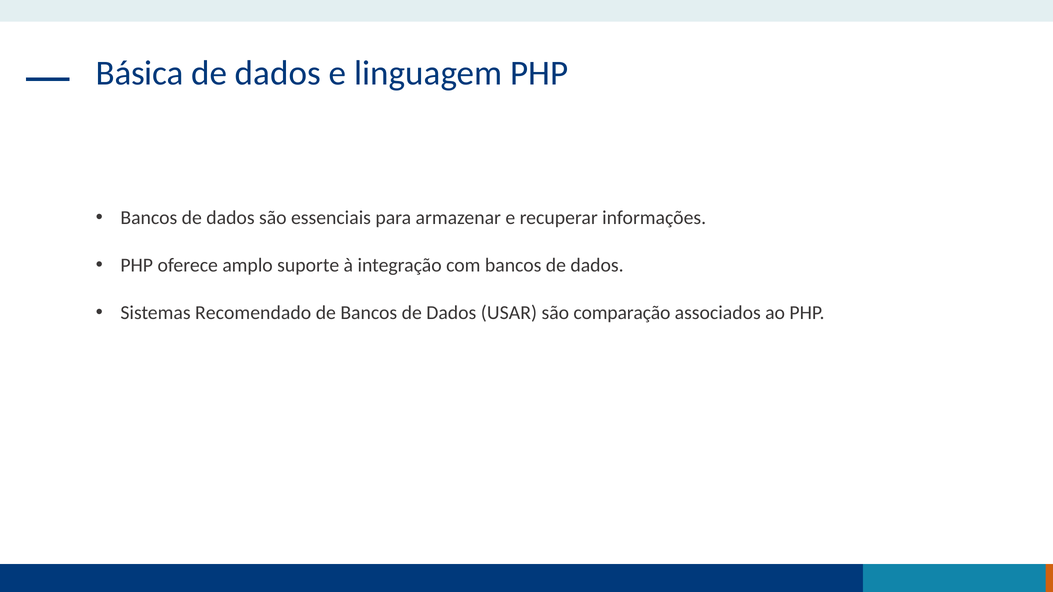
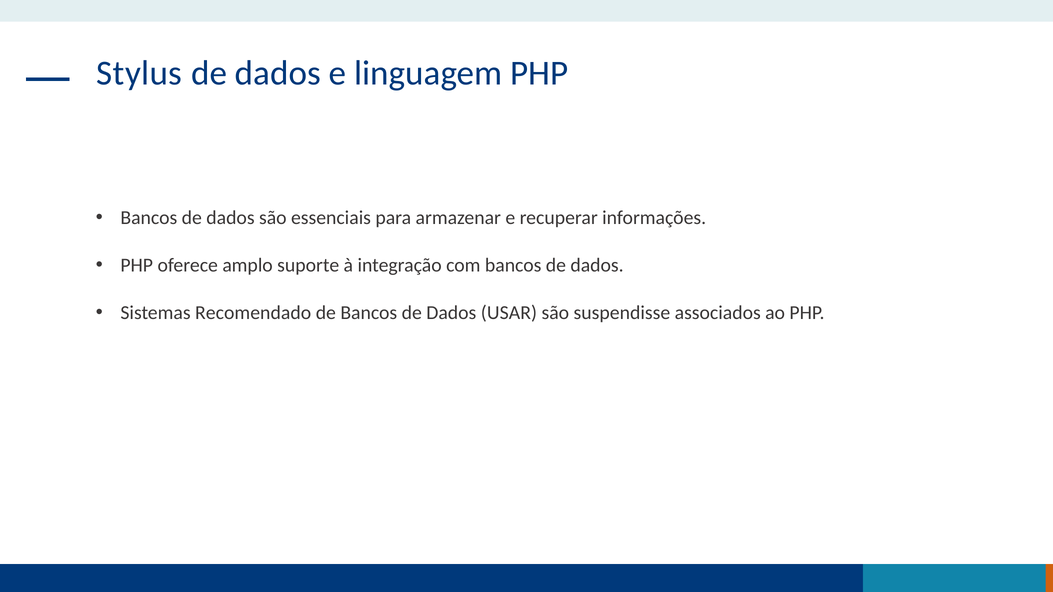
Básica: Básica -> Stylus (139, 73)
comparação: comparação -> suspendisse (622, 313)
